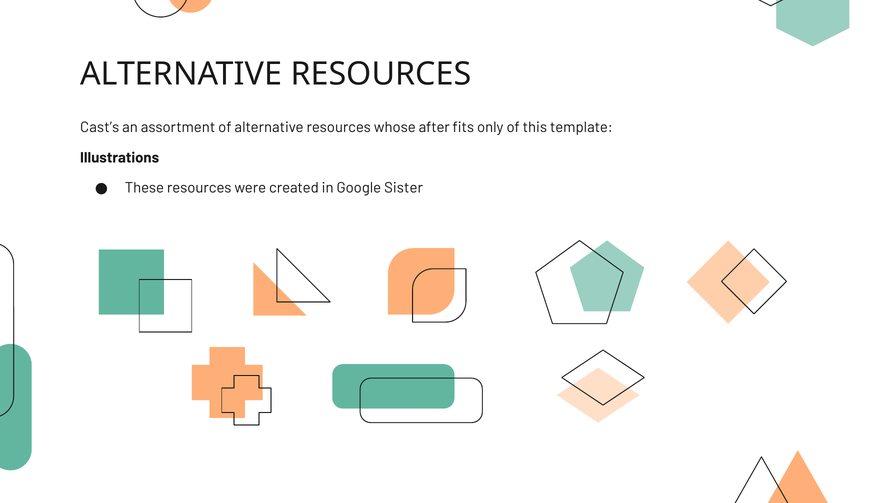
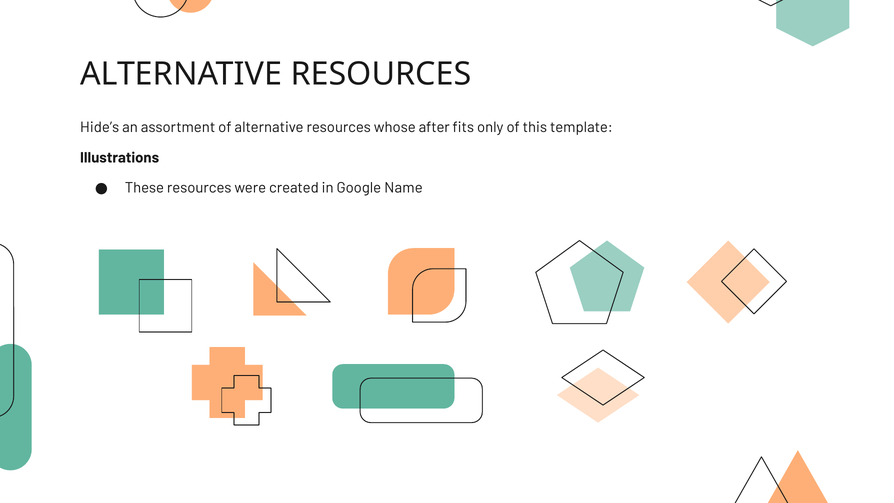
Cast’s: Cast’s -> Hide’s (100, 127)
Sister: Sister -> Name (404, 188)
